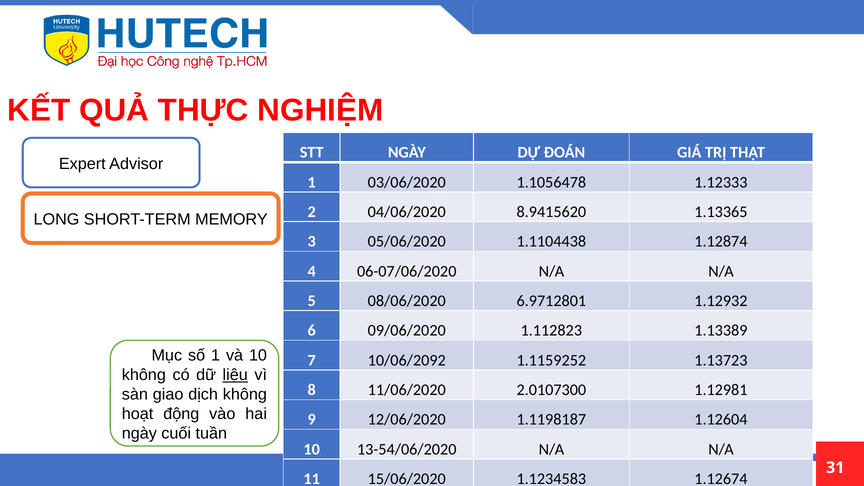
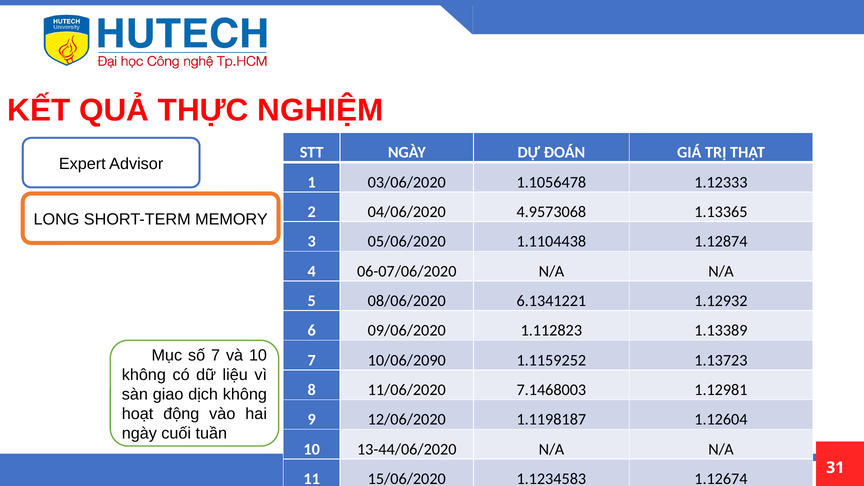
8.9415620: 8.9415620 -> 4.9573068 (551, 212)
6.9712801: 6.9712801 -> 6.1341221 (551, 301)
số 1: 1 -> 7 (216, 355)
10/06/2092: 10/06/2092 -> 10/06/2090 (407, 360)
liệu underline: present -> none (235, 375)
2.0107300: 2.0107300 -> 7.1468003 (551, 390)
13-54/06/2020: 13-54/06/2020 -> 13-44/06/2020 (407, 449)
